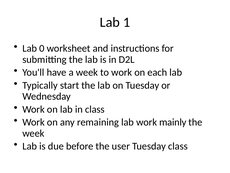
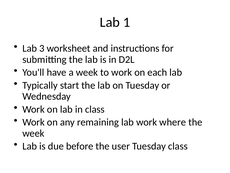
0: 0 -> 3 (42, 48)
mainly: mainly -> where (173, 122)
